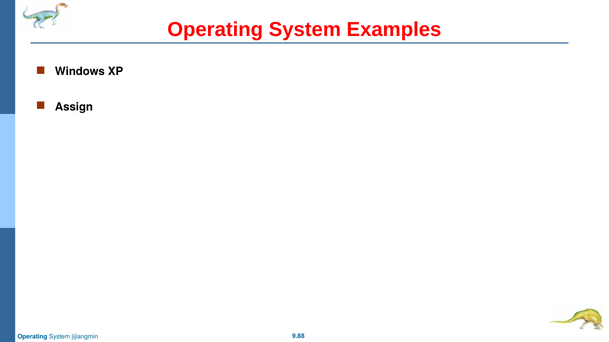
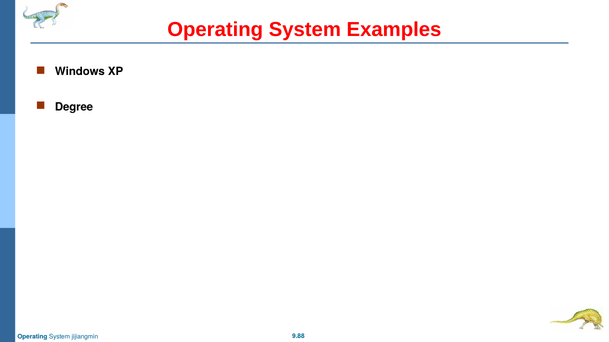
Assign: Assign -> Degree (74, 107)
